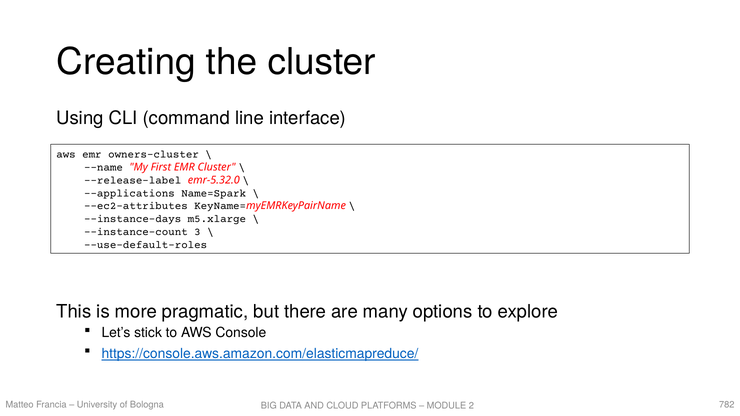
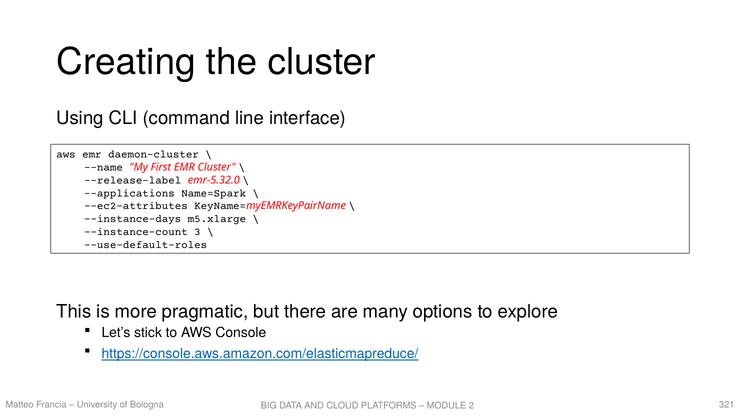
owners-cluster: owners-cluster -> daemon-cluster (154, 154)
782: 782 -> 321 (727, 405)
